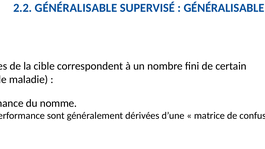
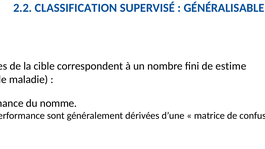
2.2 GÉNÉRALISABLE: GÉNÉRALISABLE -> CLASSIFICATION (76, 8)
certain: certain -> estime (231, 66)
